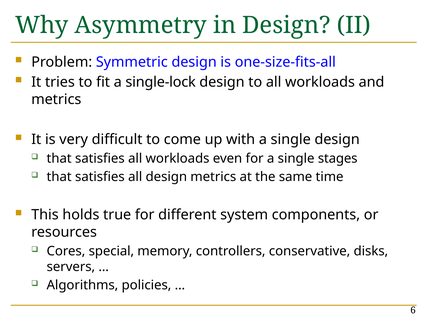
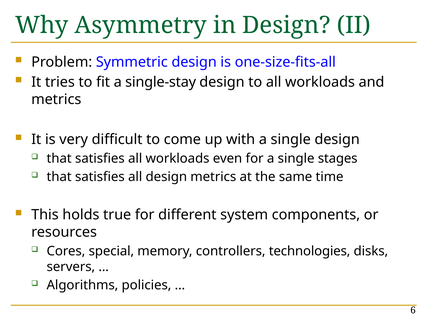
single-lock: single-lock -> single-stay (161, 82)
conservative: conservative -> technologies (310, 251)
